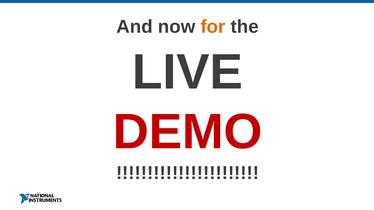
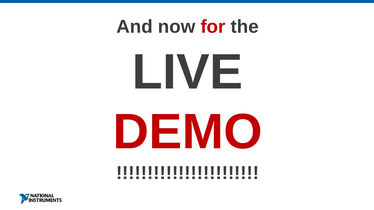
for colour: orange -> red (213, 27)
